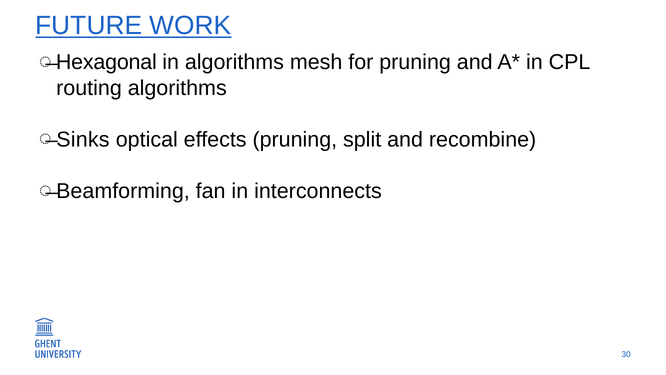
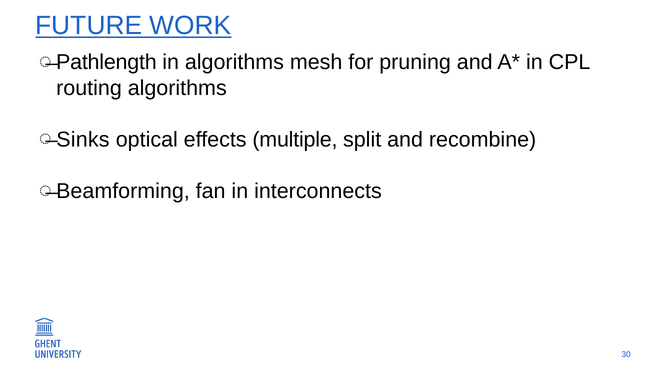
Hexagonal: Hexagonal -> Pathlength (106, 62)
effects pruning: pruning -> multiple (295, 139)
